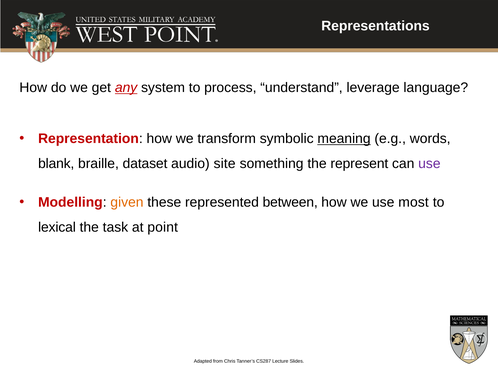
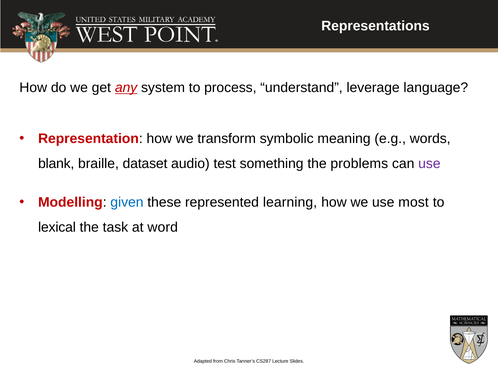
meaning underline: present -> none (344, 139)
site: site -> test (225, 164)
represent: represent -> problems (359, 164)
given colour: orange -> blue (127, 203)
between: between -> learning (290, 203)
point: point -> word (163, 228)
